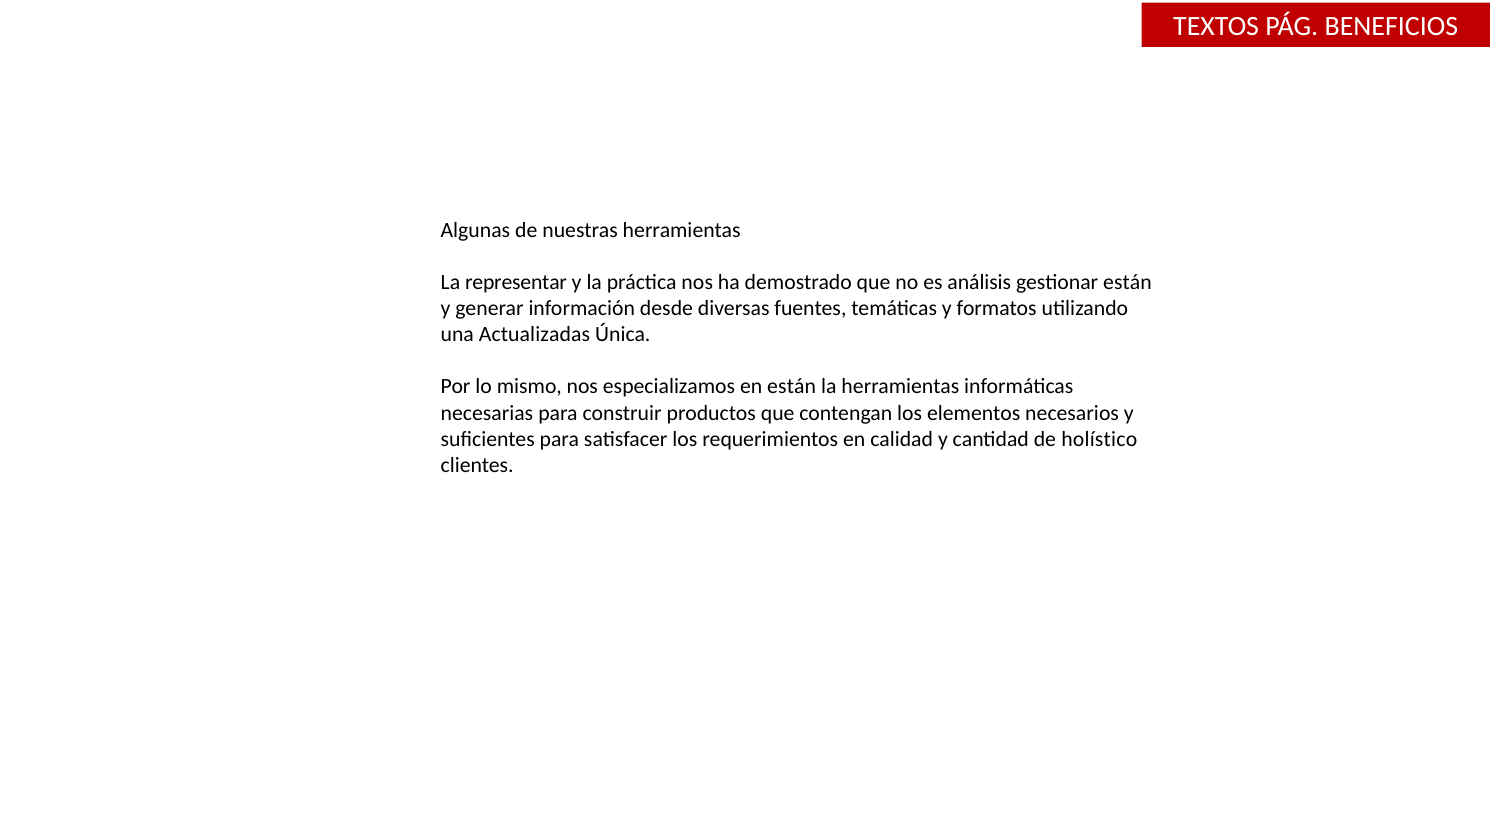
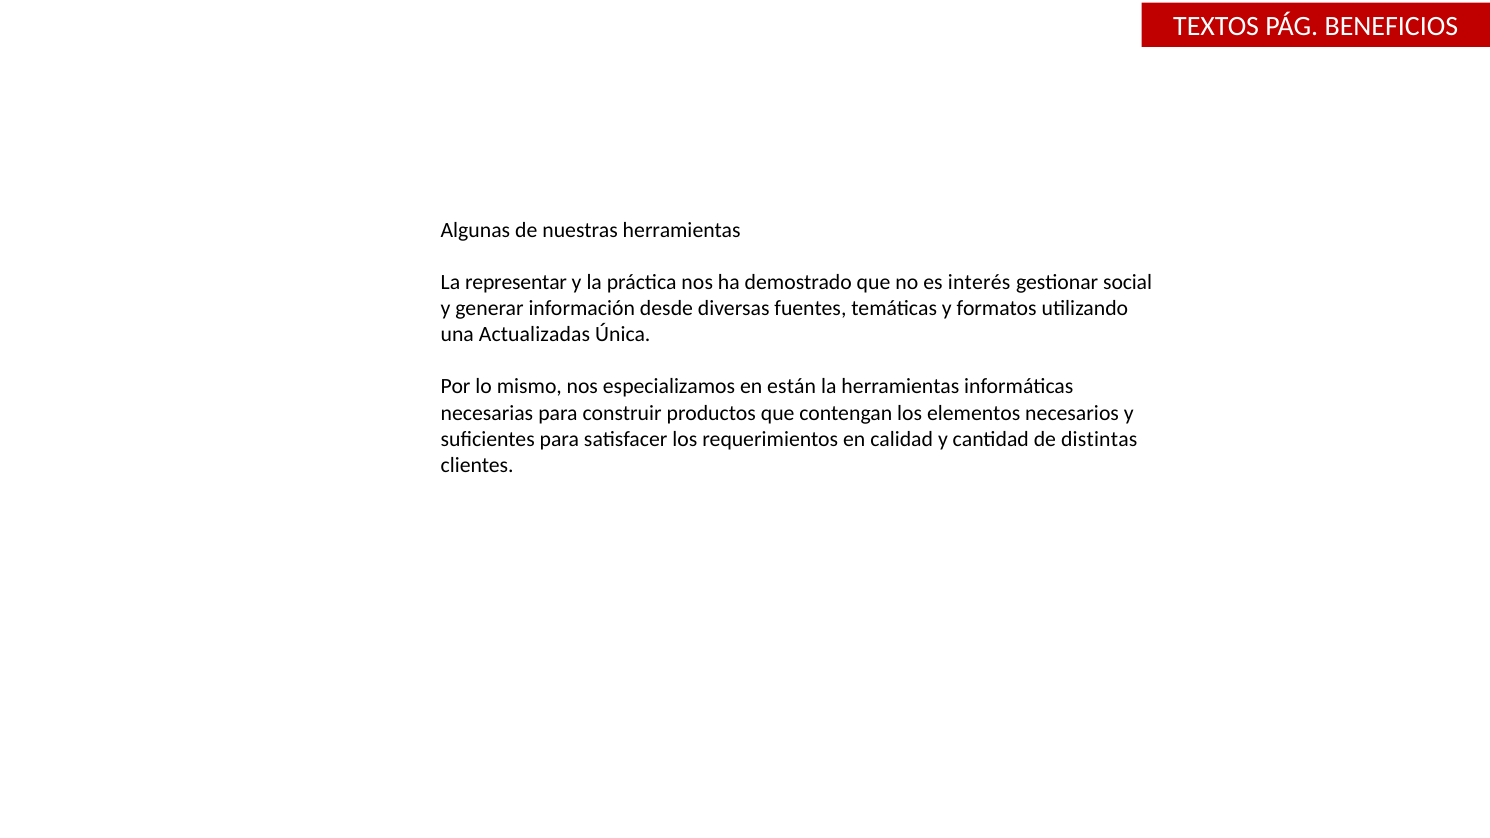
análisis: análisis -> interés (979, 282)
gestionar están: están -> social (1128, 282)
holístico: holístico -> distintas (1099, 439)
